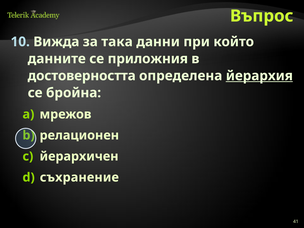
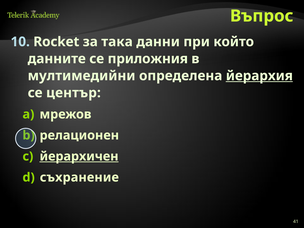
Вижда: Вижда -> Rocket (56, 42)
достоверността: достоверността -> мултимедийни (82, 76)
бройна: бройна -> център (73, 93)
йерархичен underline: none -> present (79, 156)
